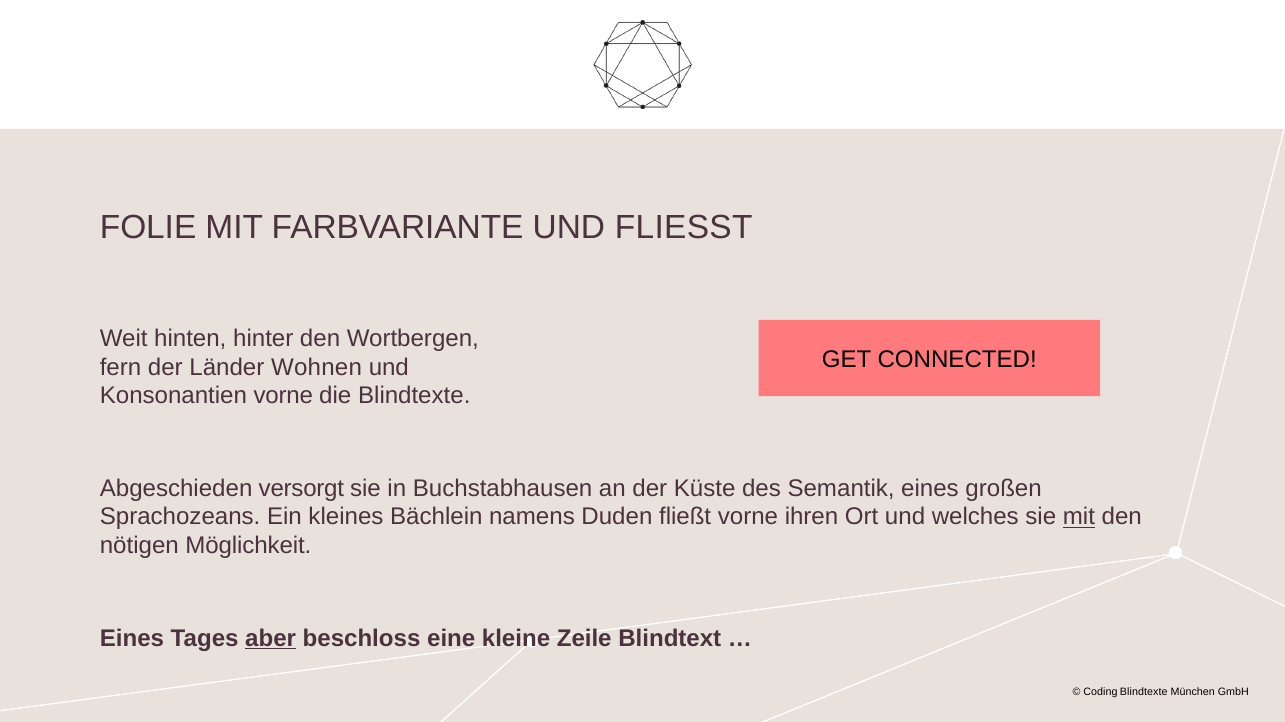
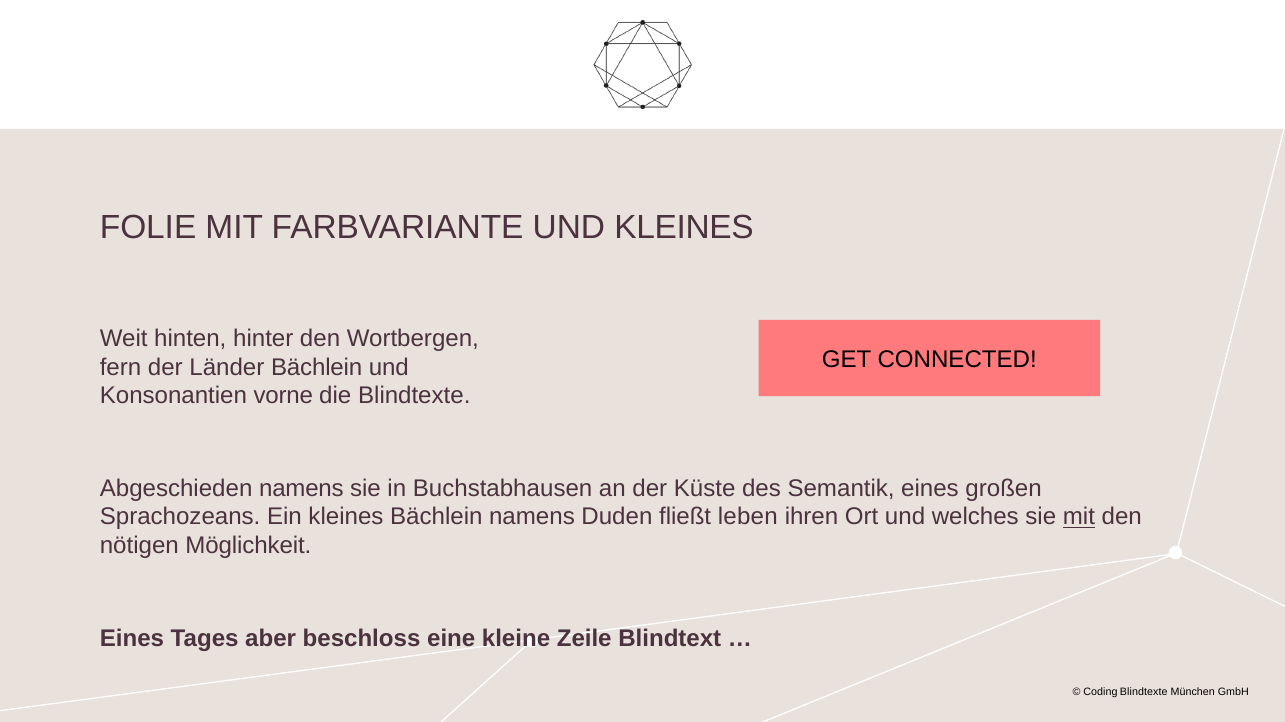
UND FLIESST: FLIESST -> KLEINES (684, 228)
Länder Wohnen: Wohnen -> Bächlein (317, 367)
Abgeschieden versorgt: versorgt -> namens (301, 489)
fließt vorne: vorne -> leben (748, 518)
aber underline: present -> none (271, 639)
